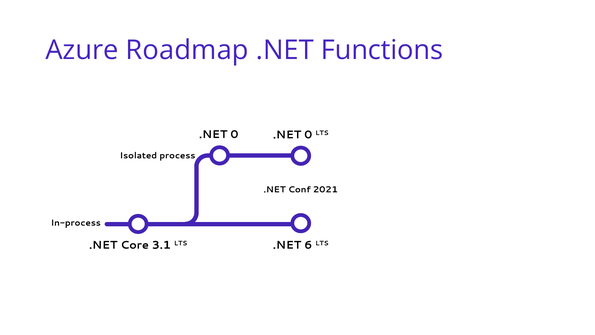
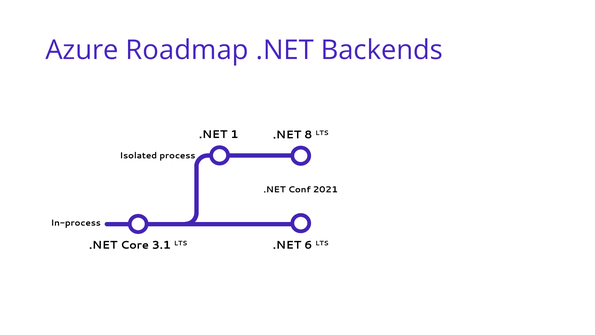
Functions: Functions -> Backends (382, 50)
0: 0 -> 1 (234, 134)
0: 0 -> 8 (308, 135)
